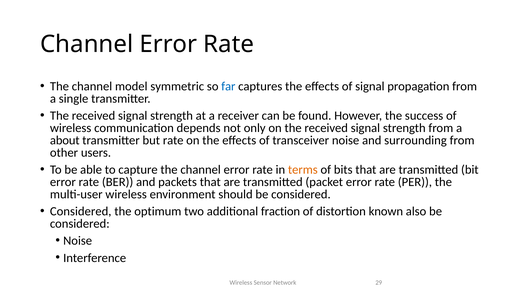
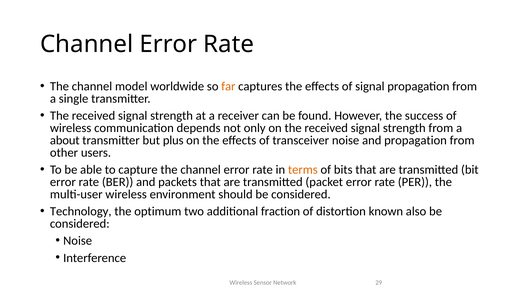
symmetric: symmetric -> worldwide (177, 86)
far colour: blue -> orange (228, 86)
but rate: rate -> plus (173, 140)
and surrounding: surrounding -> propagation (416, 140)
Considered: Considered -> Technology (81, 211)
